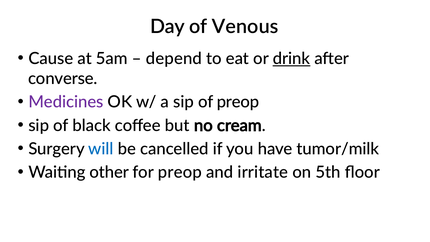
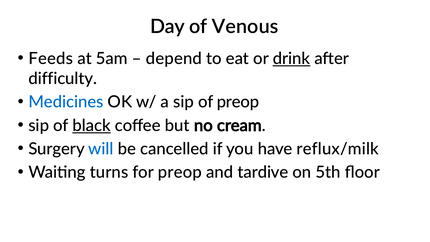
Cause: Cause -> Feeds (51, 59)
converse: converse -> difficulty (63, 79)
Medicines colour: purple -> blue (66, 102)
black underline: none -> present (92, 125)
tumor/milk: tumor/milk -> reflux/milk (338, 149)
other: other -> turns (109, 172)
irritate: irritate -> tardive (263, 172)
